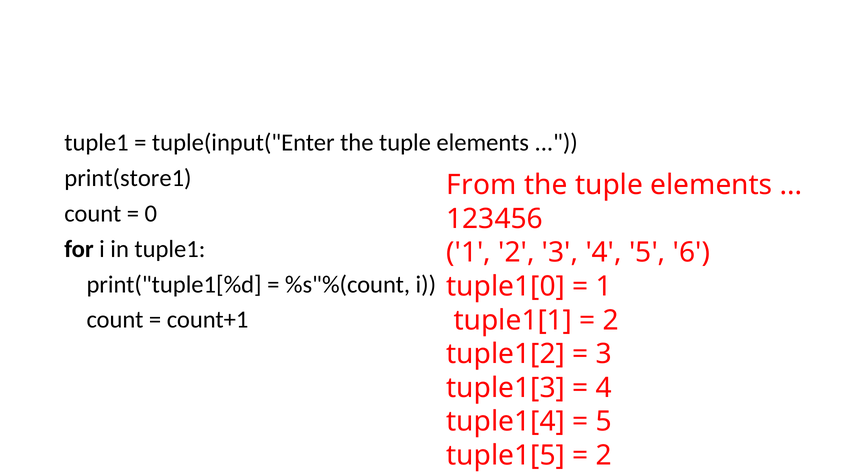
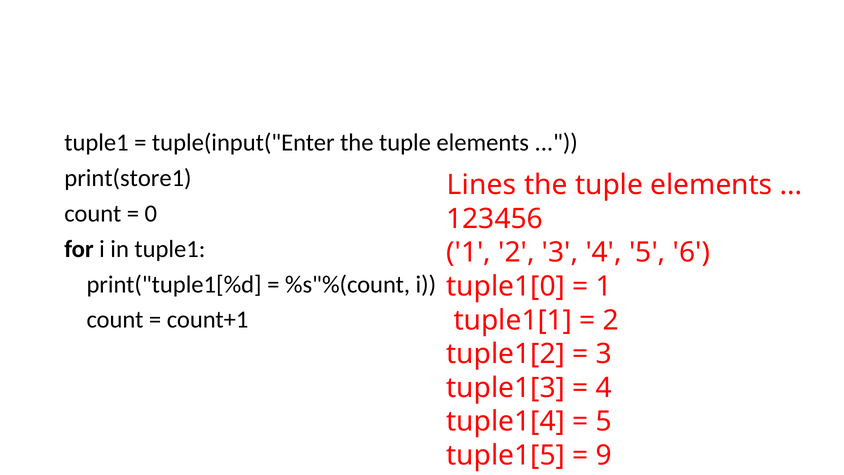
From: From -> Lines (481, 185)
2: 2 -> 9 (604, 455)
